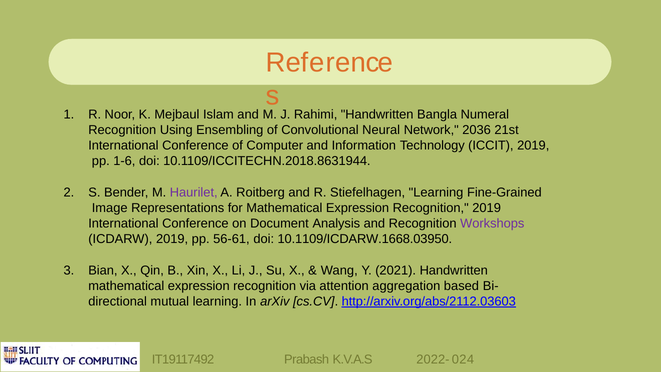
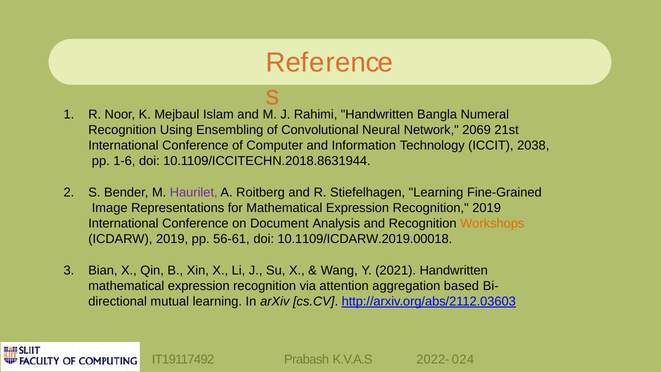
2036: 2036 -> 2069 (477, 130)
ICCIT 2019: 2019 -> 2038 (533, 145)
Workshops colour: purple -> orange (492, 223)
10.1109/ICDARW.1668.03950: 10.1109/ICDARW.1668.03950 -> 10.1109/ICDARW.2019.00018 (365, 239)
